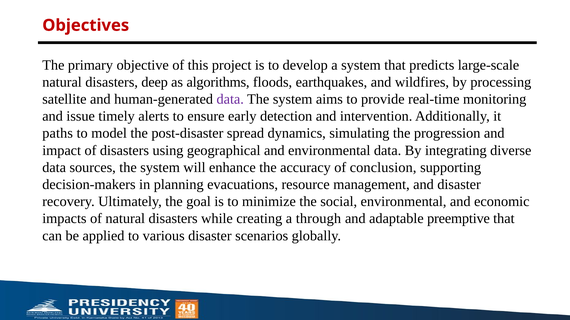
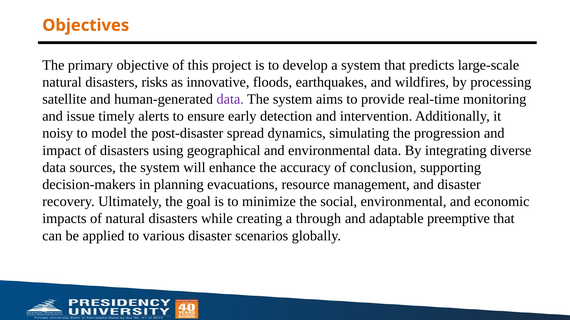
Objectives colour: red -> orange (86, 25)
deep: deep -> risks (155, 82)
algorithms: algorithms -> innovative (218, 82)
paths: paths -> noisy (58, 134)
